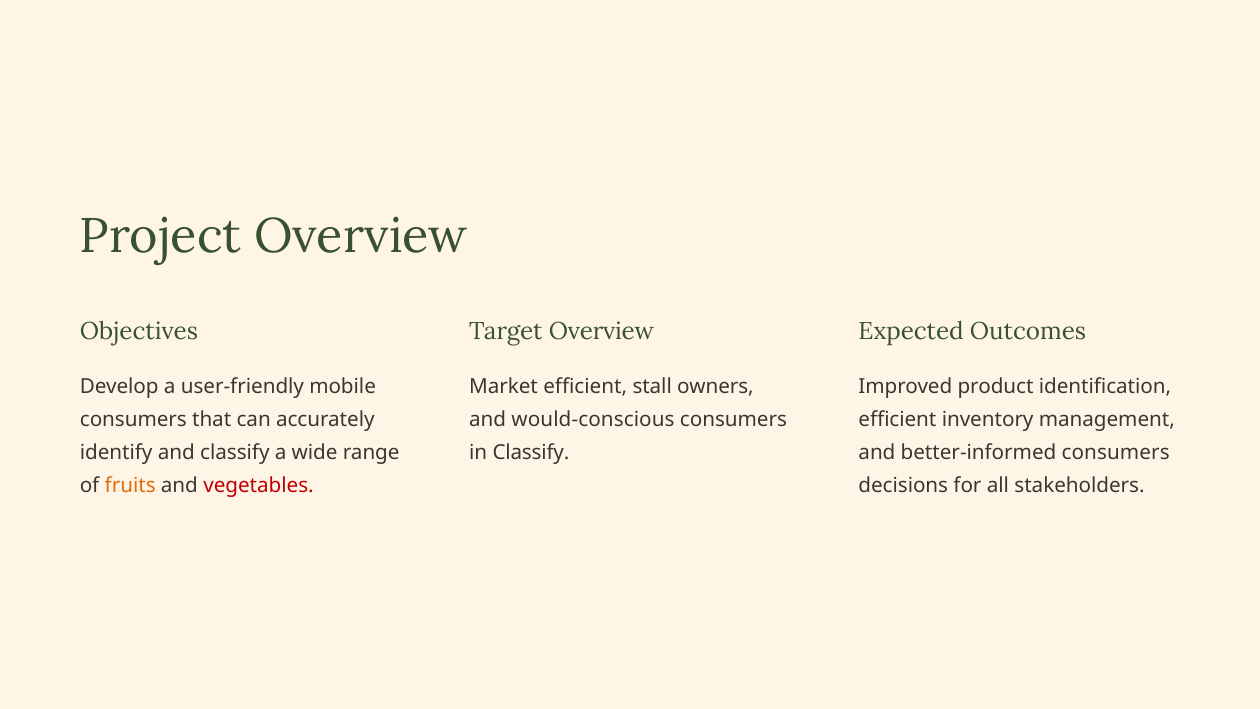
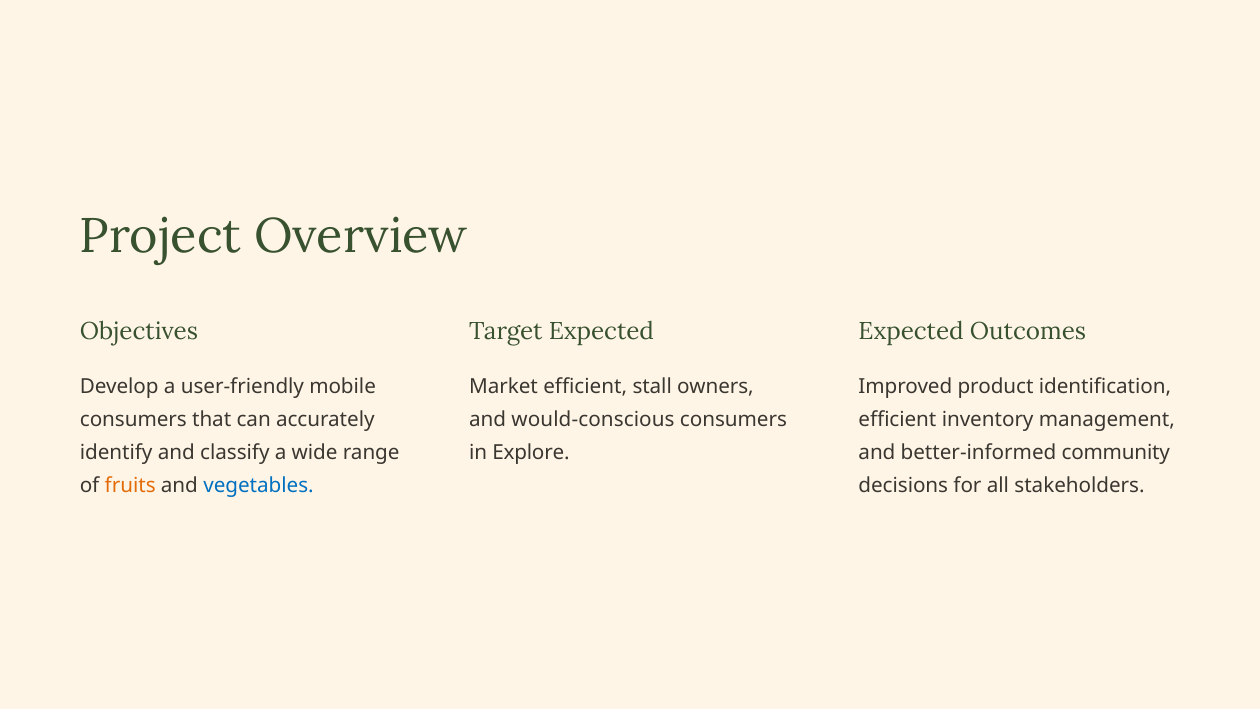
Target Overview: Overview -> Expected (601, 331)
in Classify: Classify -> Explore (531, 453)
better-informed consumers: consumers -> community (1116, 453)
vegetables colour: red -> blue (258, 486)
